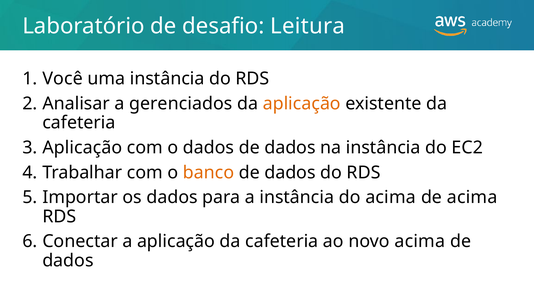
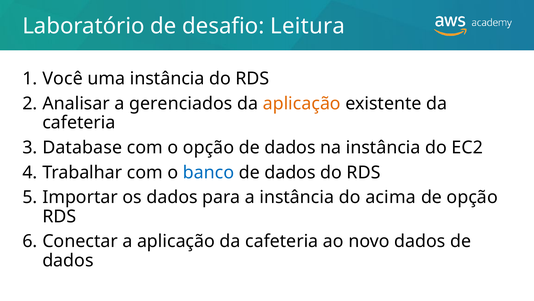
Aplicação: Aplicação -> Database (82, 147)
o dados: dados -> opção (208, 147)
banco colour: orange -> blue (209, 172)
de acima: acima -> opção (472, 197)
novo acima: acima -> dados (420, 241)
